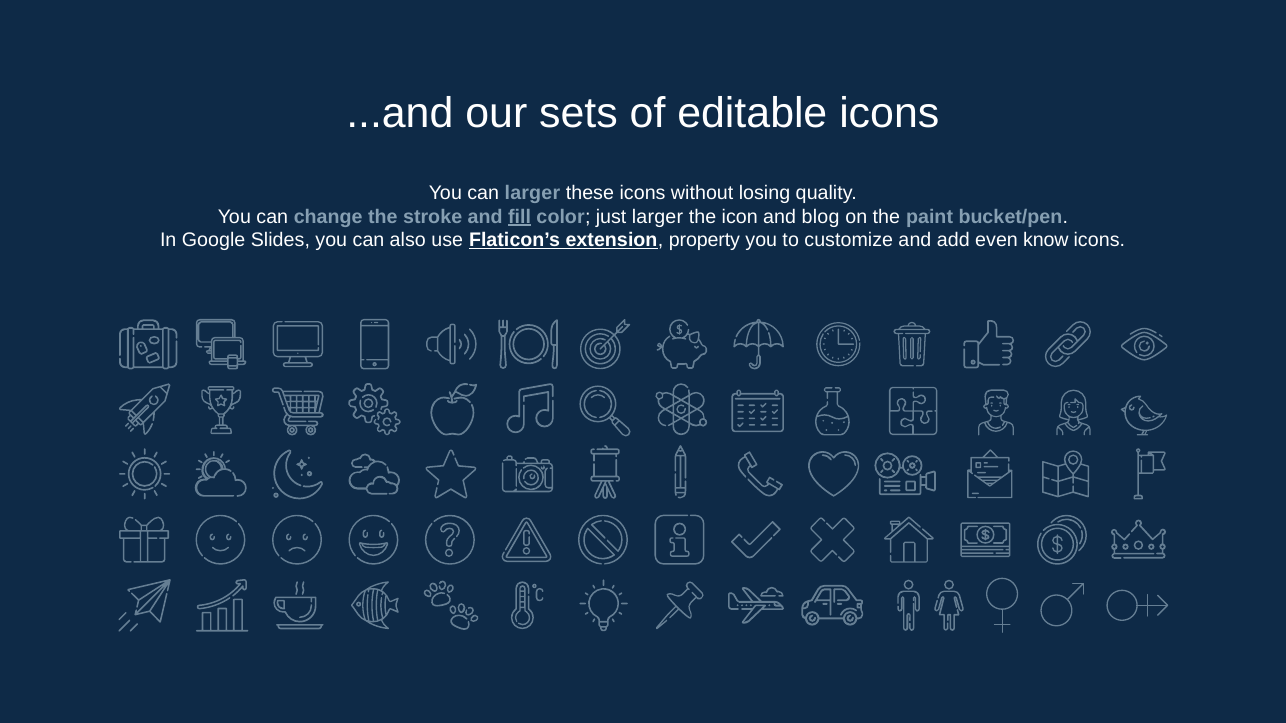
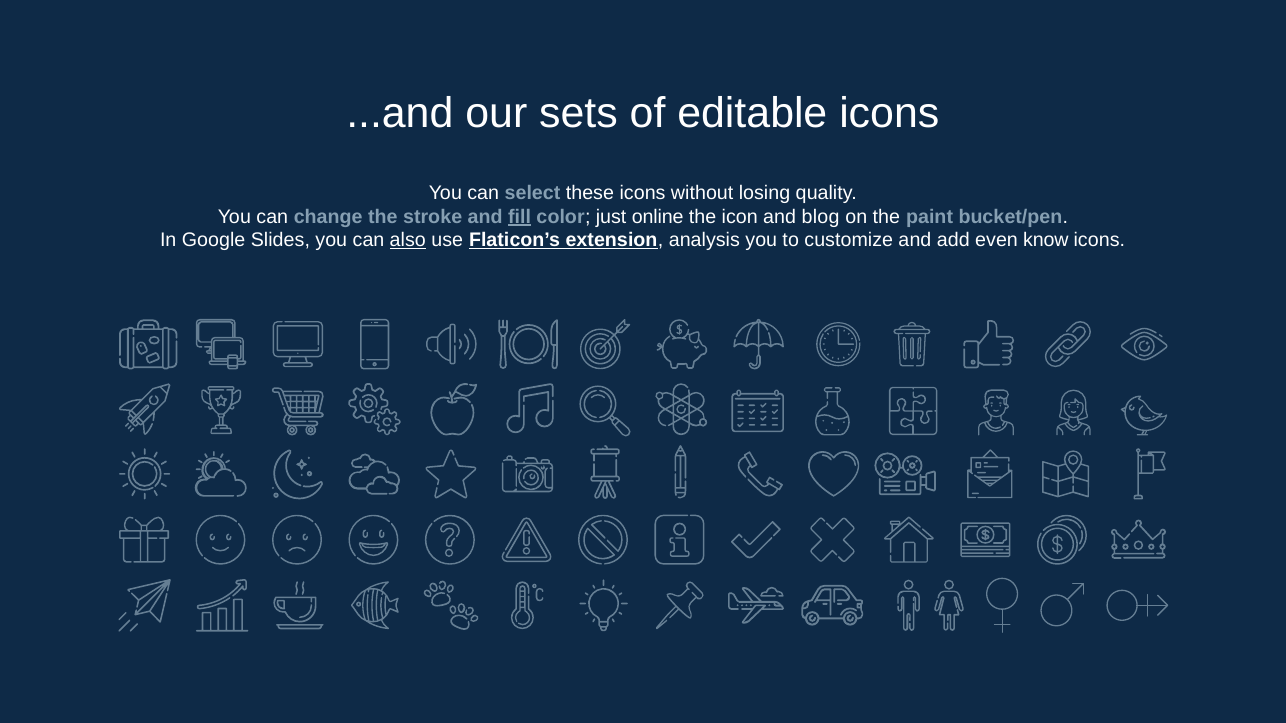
can larger: larger -> select (533, 193)
just larger: larger -> online (658, 217)
also underline: none -> present (408, 240)
property: property -> analysis (704, 240)
